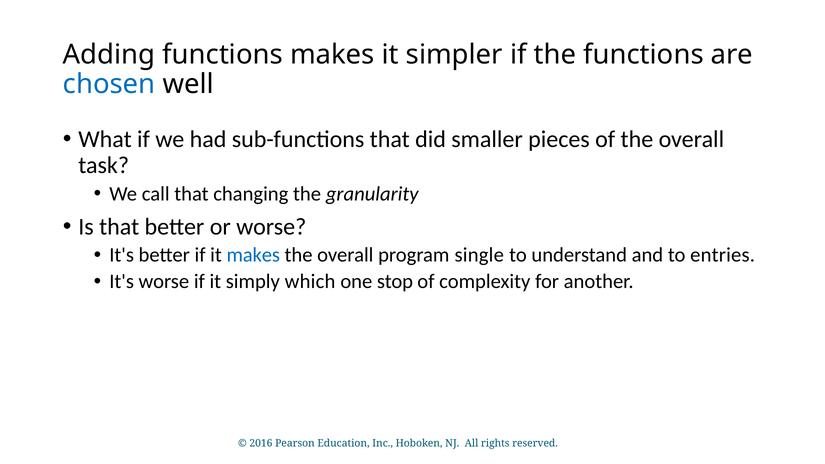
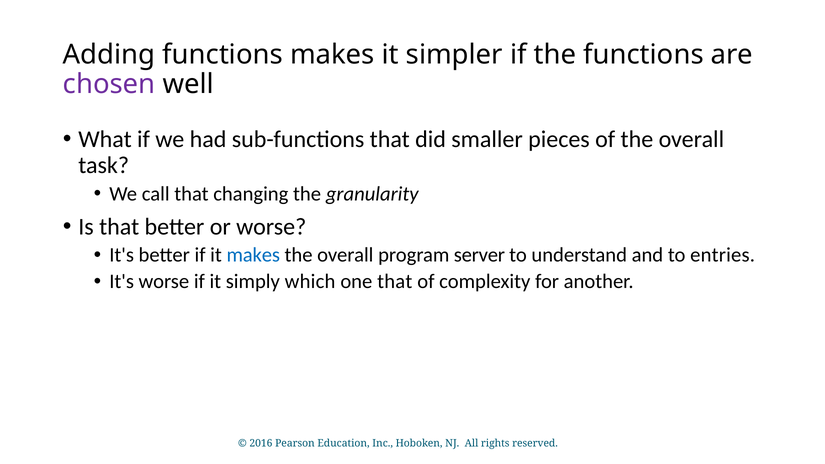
chosen colour: blue -> purple (109, 84)
single: single -> server (479, 255)
one stop: stop -> that (395, 282)
